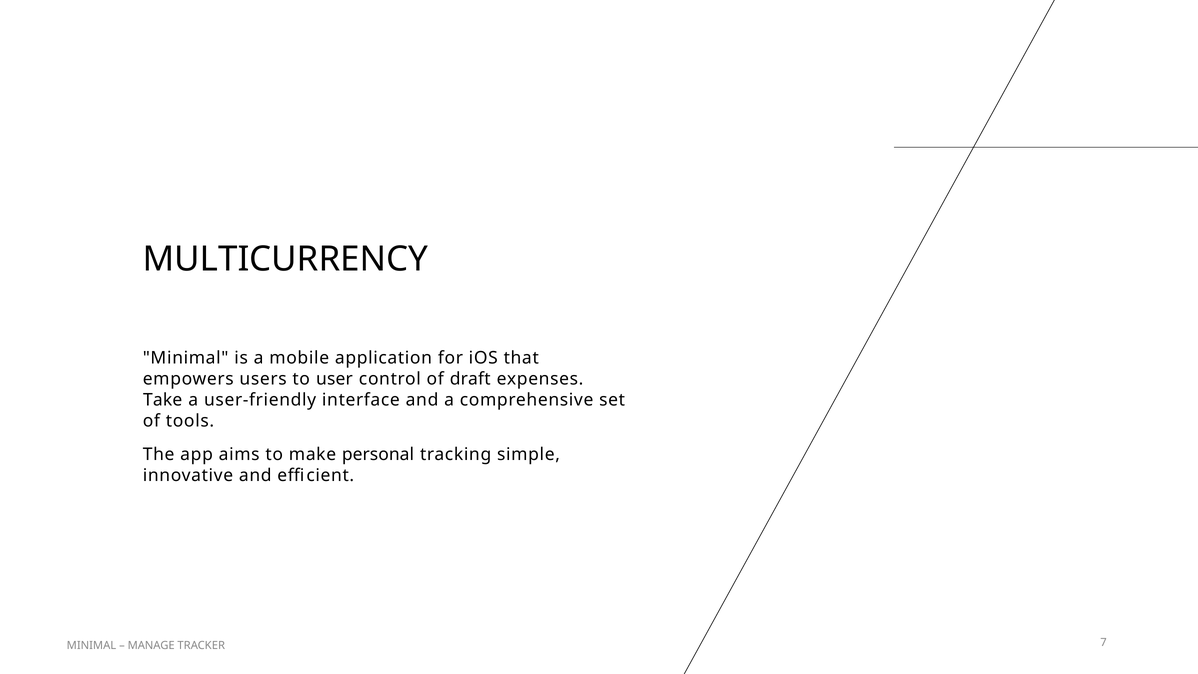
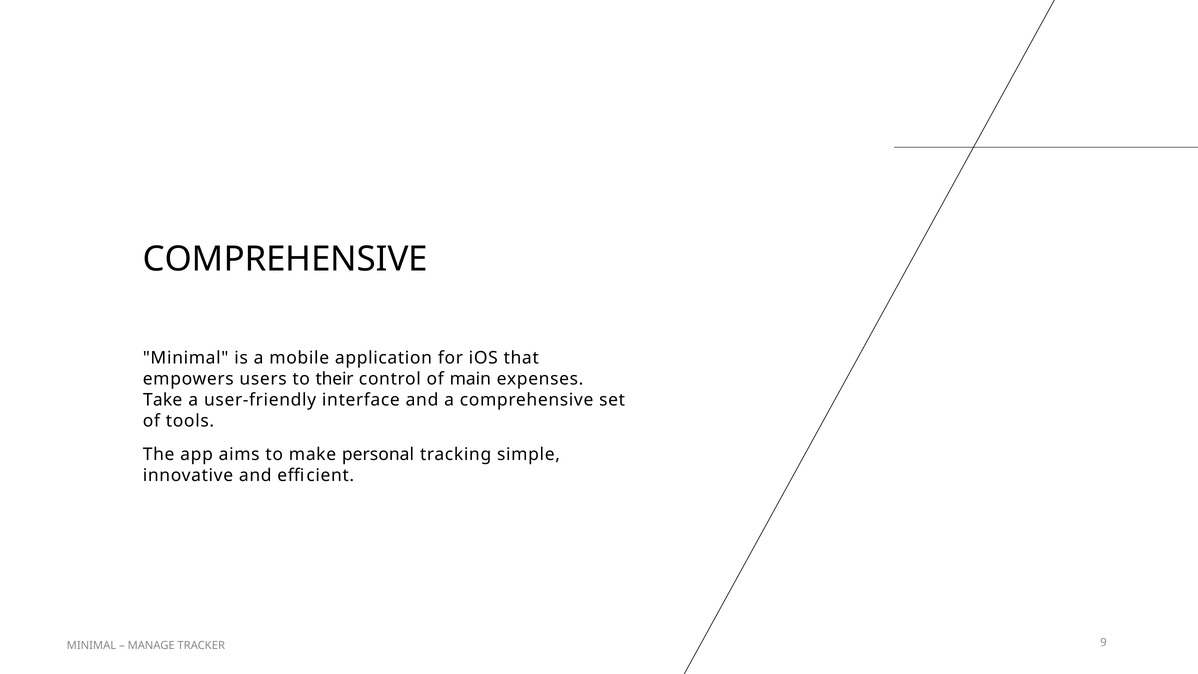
MULTICURRENCY: MULTICURRENCY -> COMPREHENSIVE (285, 259)
user: user -> their (335, 379)
draft: draft -> main (470, 379)
7: 7 -> 9 (1104, 642)
